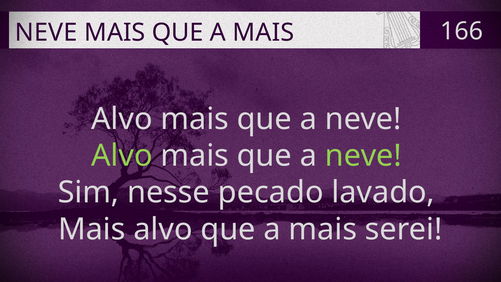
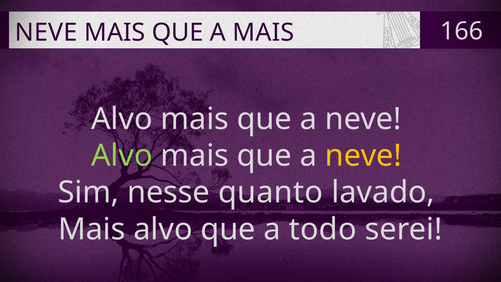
neve colour: light green -> yellow (363, 156)
pecado: pecado -> quanto (271, 192)
alvo que a mais: mais -> todo (323, 229)
